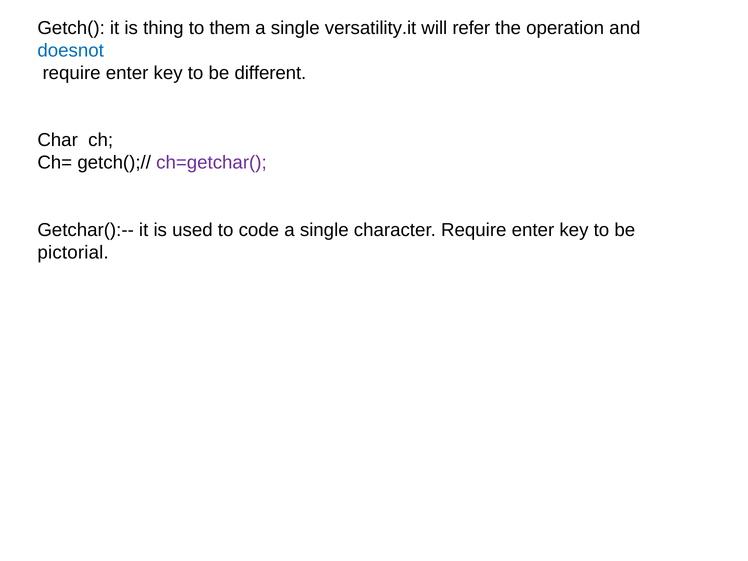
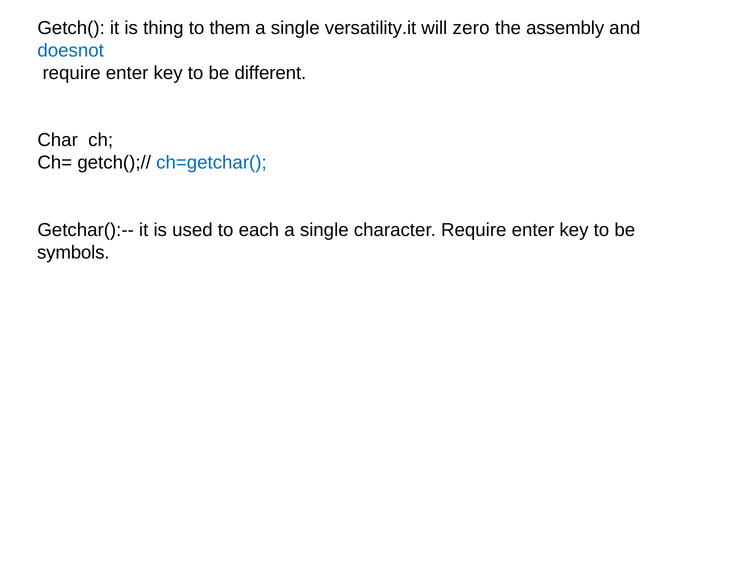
refer: refer -> zero (471, 28)
operation: operation -> assembly (565, 28)
ch=getchar( colour: purple -> blue (211, 163)
code: code -> each (259, 230)
pictorial: pictorial -> symbols (73, 252)
